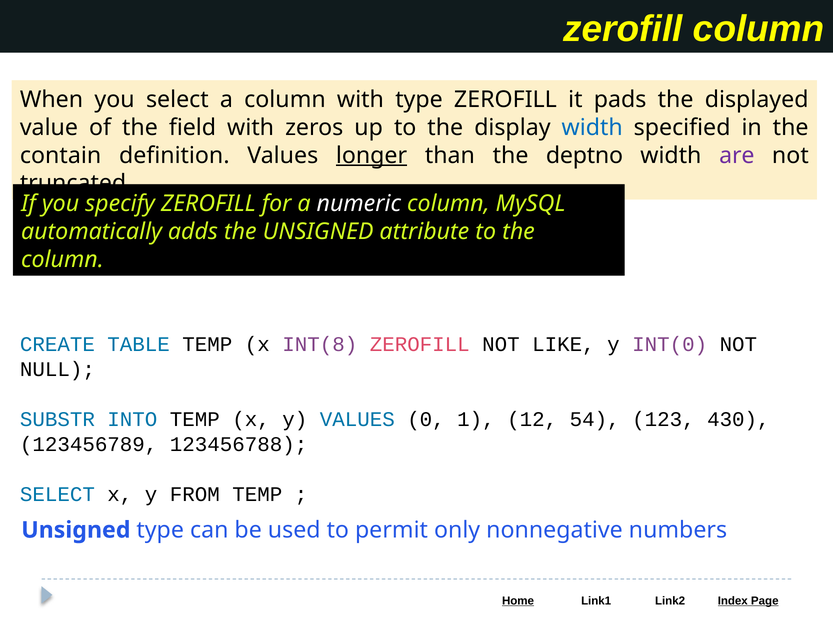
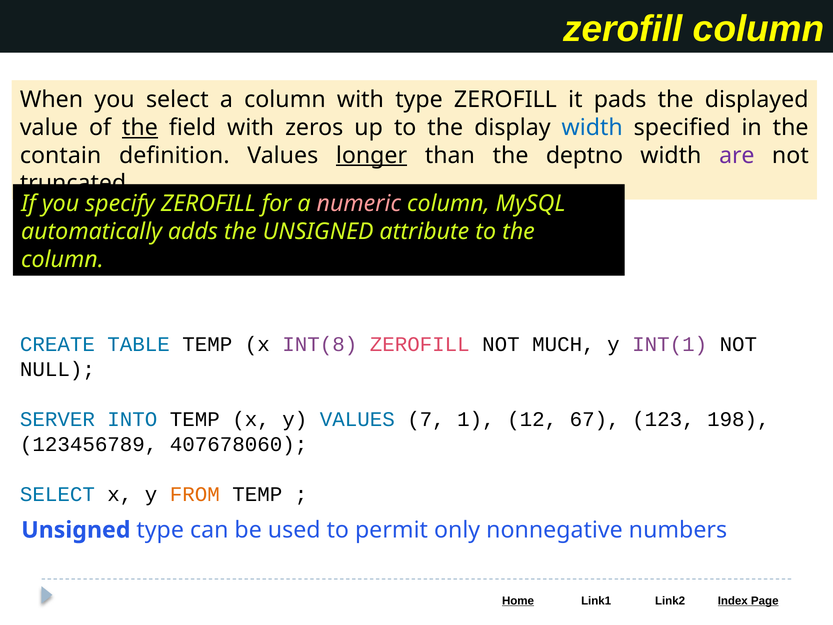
the underline: none -> present (140, 128)
numeric colour: white -> pink (359, 204)
LIKE: LIKE -> MUCH (563, 344)
INT(0: INT(0 -> INT(1 (670, 344)
SUBSTR: SUBSTR -> SERVER (57, 419)
0: 0 -> 7 (426, 419)
54: 54 -> 67 (595, 419)
430: 430 -> 198 (738, 419)
123456788: 123456788 -> 407678060 (239, 444)
FROM colour: black -> orange (195, 494)
